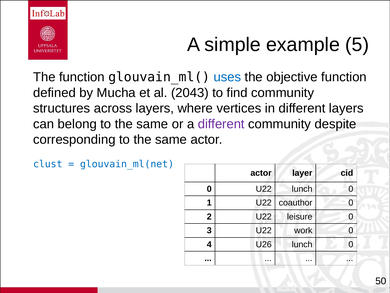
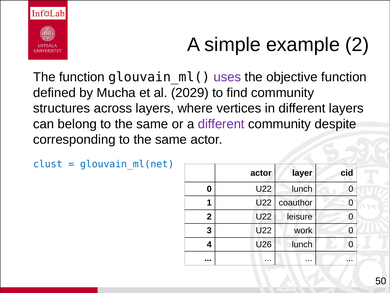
example 5: 5 -> 2 (357, 44)
uses colour: blue -> purple (227, 77)
2043: 2043 -> 2029 (190, 93)
